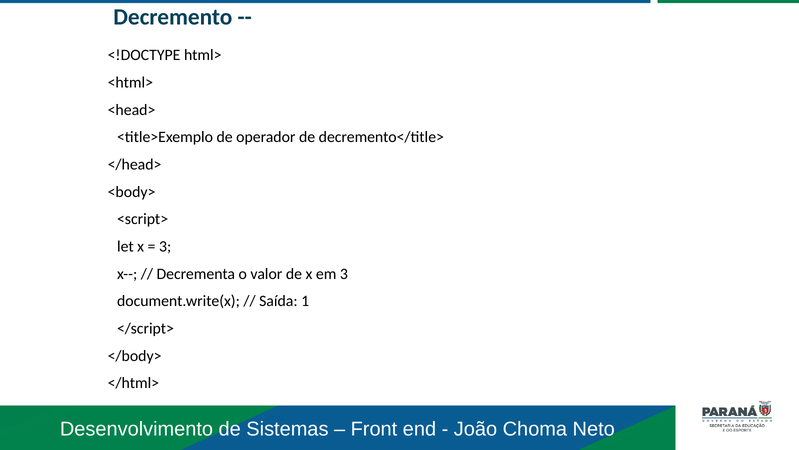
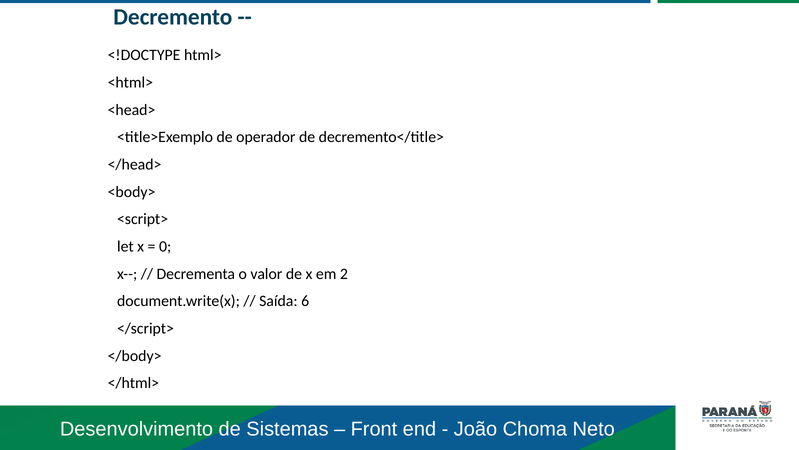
3: 3 -> 0 (165, 246)
em 3: 3 -> 2 (344, 274)
1: 1 -> 6 (305, 301)
